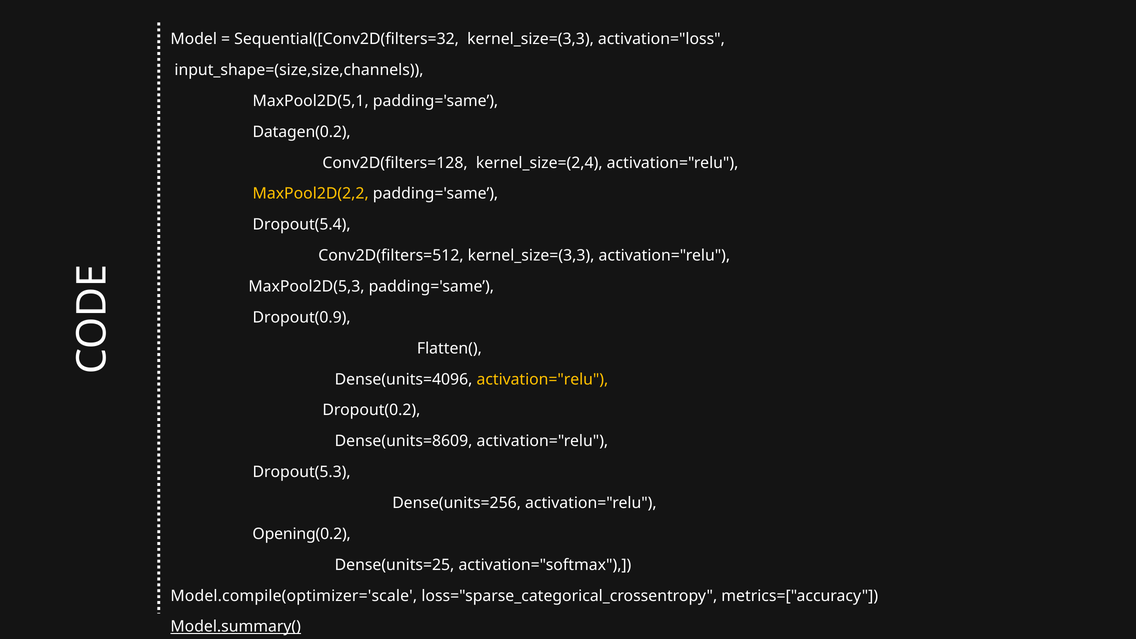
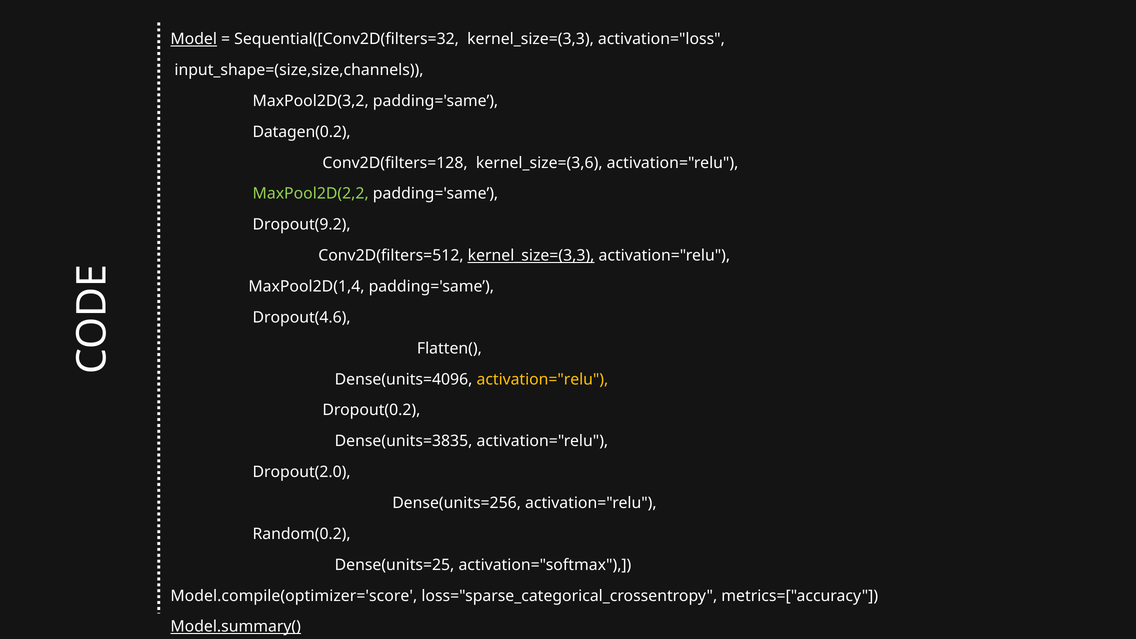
Model underline: none -> present (194, 39)
MaxPool2D(5,1: MaxPool2D(5,1 -> MaxPool2D(3,2 (311, 101)
kernel_size=(2,4: kernel_size=(2,4 -> kernel_size=(3,6 (539, 163)
MaxPool2D(2,2 colour: yellow -> light green (311, 194)
Dropout(5.4: Dropout(5.4 -> Dropout(9.2 (302, 225)
kernel_size=(3,3 underline: none -> present (531, 256)
MaxPool2D(5,3: MaxPool2D(5,3 -> MaxPool2D(1,4 (306, 287)
Dropout(0.9: Dropout(0.9 -> Dropout(4.6 (302, 317)
Dense(units=8609: Dense(units=8609 -> Dense(units=3835 (404, 441)
Dropout(5.3: Dropout(5.3 -> Dropout(2.0 (302, 472)
Opening(0.2: Opening(0.2 -> Random(0.2 (302, 534)
Model.compile(optimizer='scale: Model.compile(optimizer='scale -> Model.compile(optimizer='score (294, 596)
